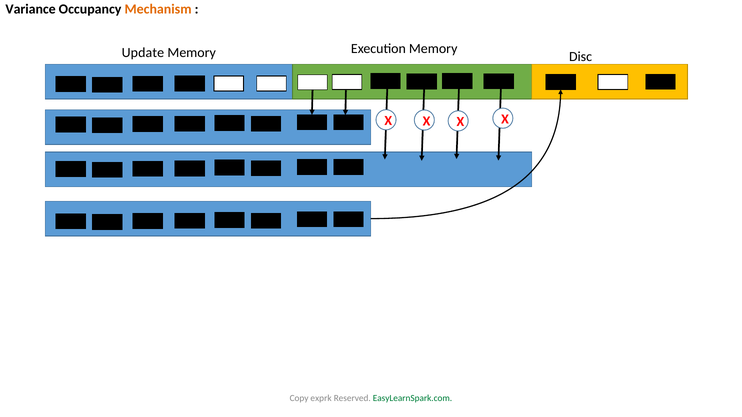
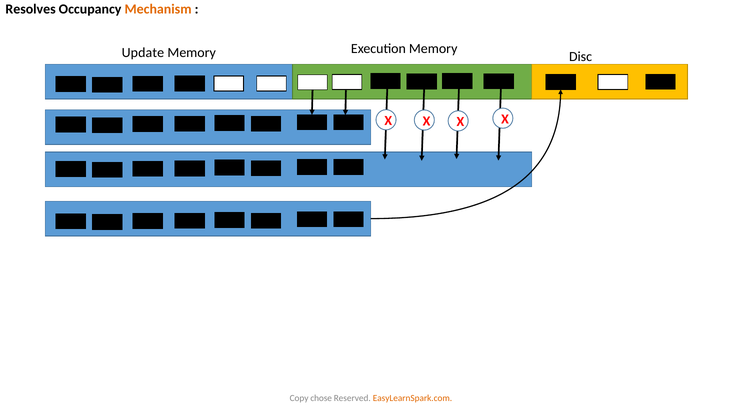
Variance: Variance -> Resolves (31, 9)
exprk: exprk -> chose (321, 398)
EasyLearnSpark.com colour: green -> orange (412, 398)
